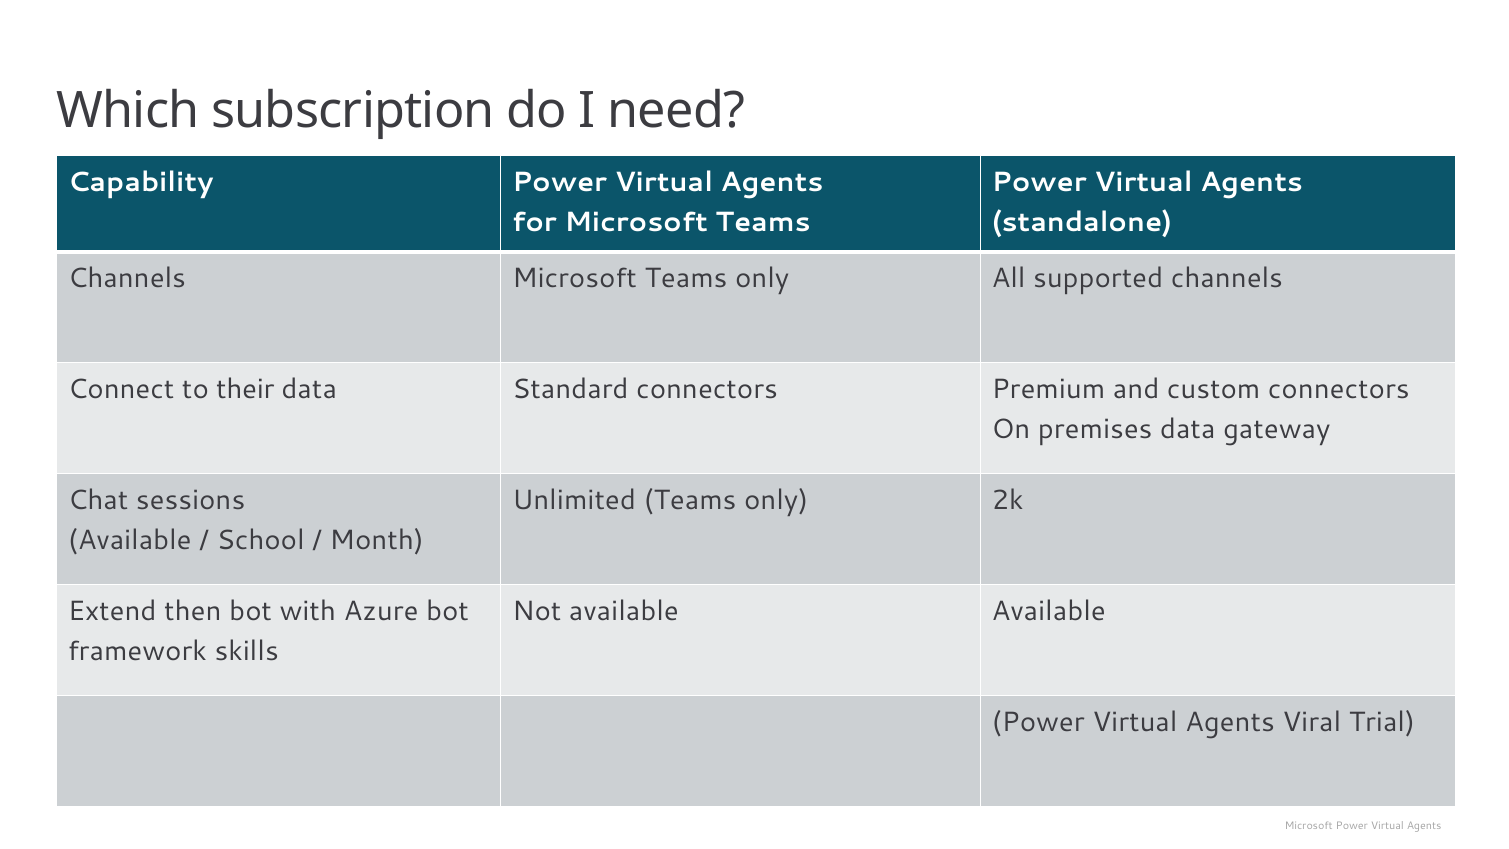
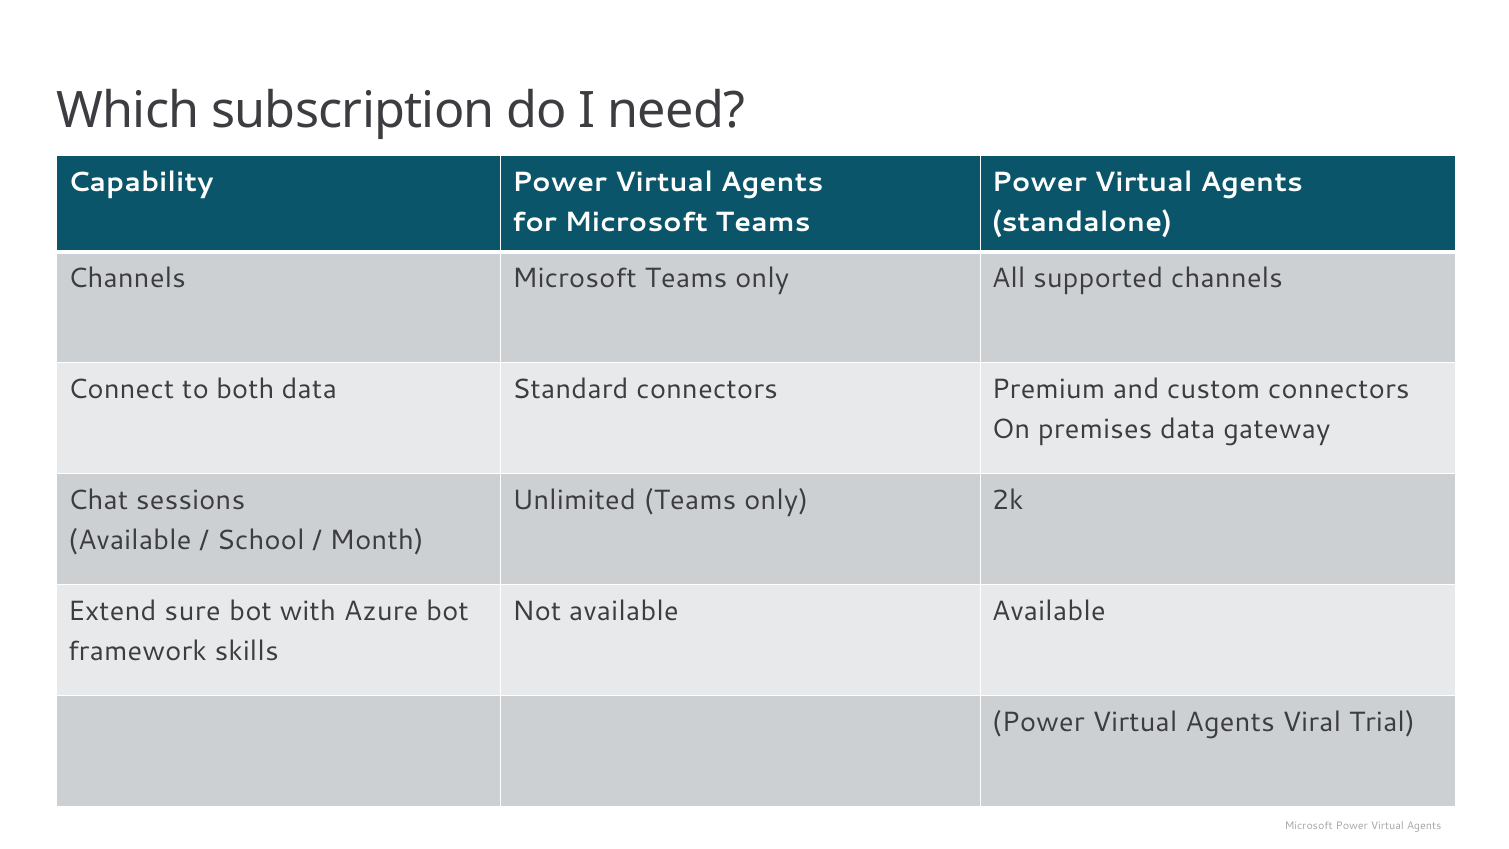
their: their -> both (245, 390)
then: then -> sure (193, 611)
